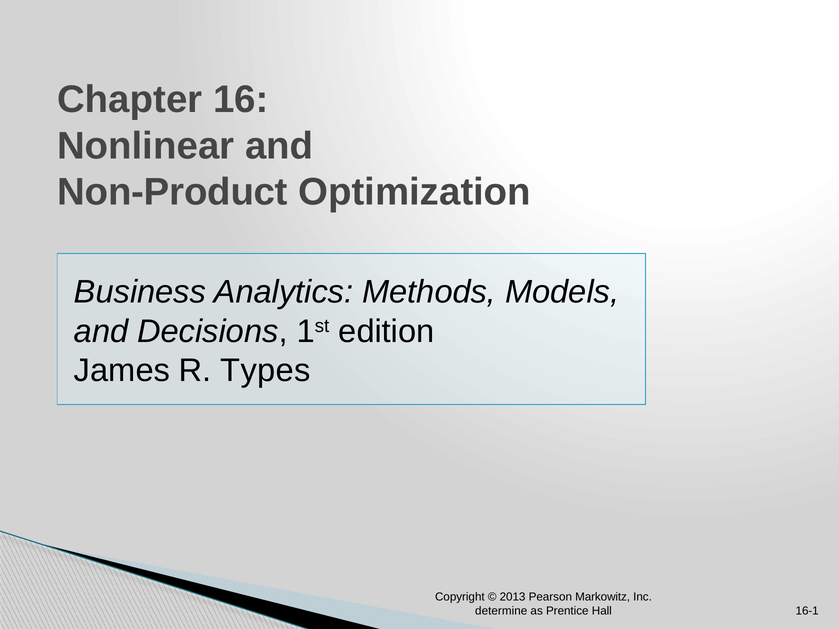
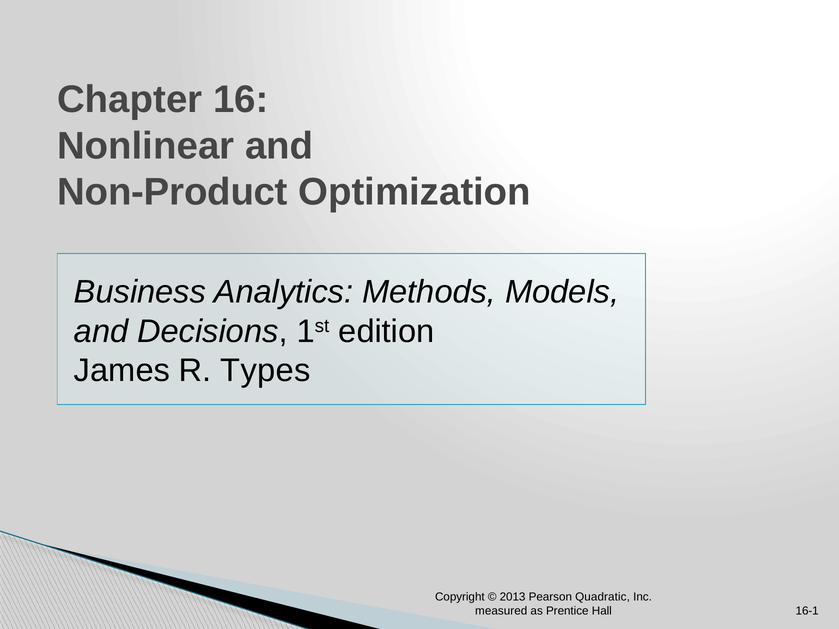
Markowitz: Markowitz -> Quadratic (603, 597)
determine: determine -> measured (501, 611)
